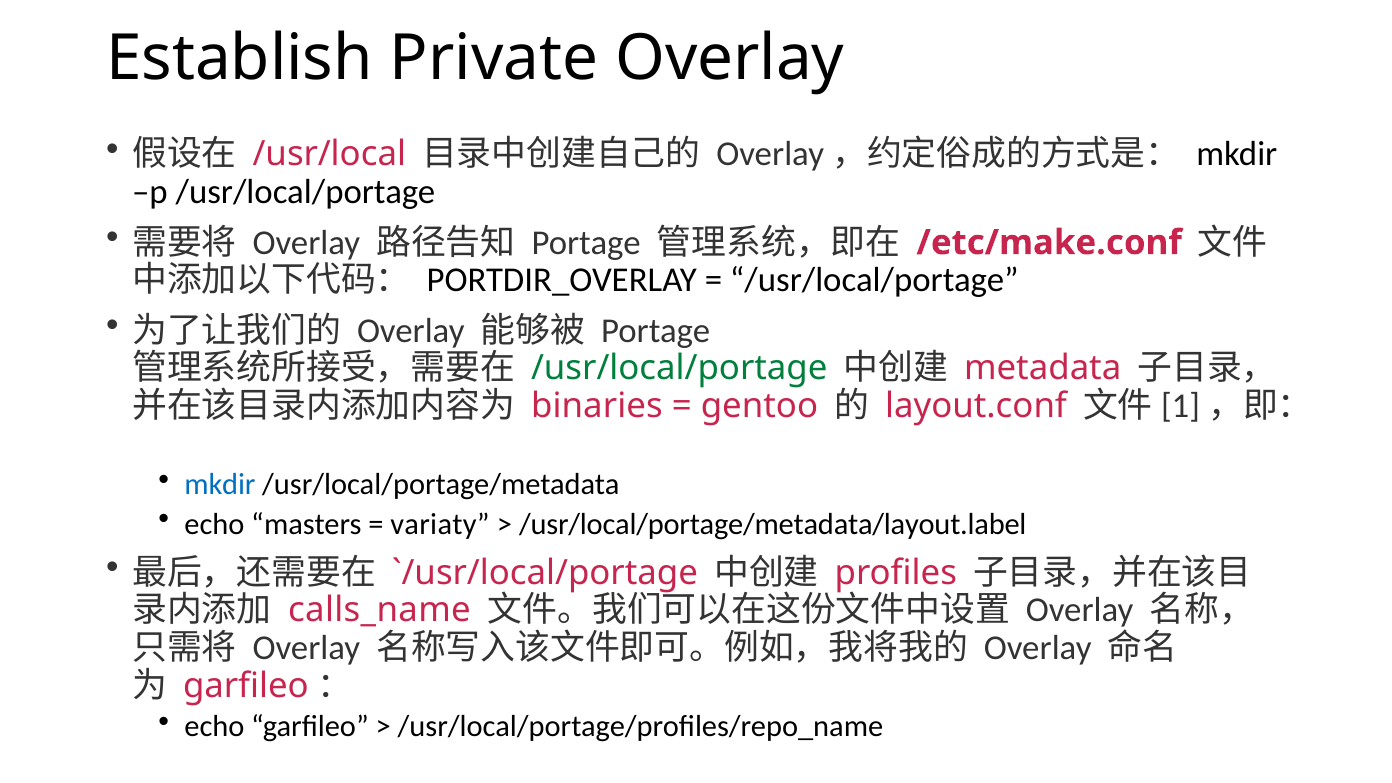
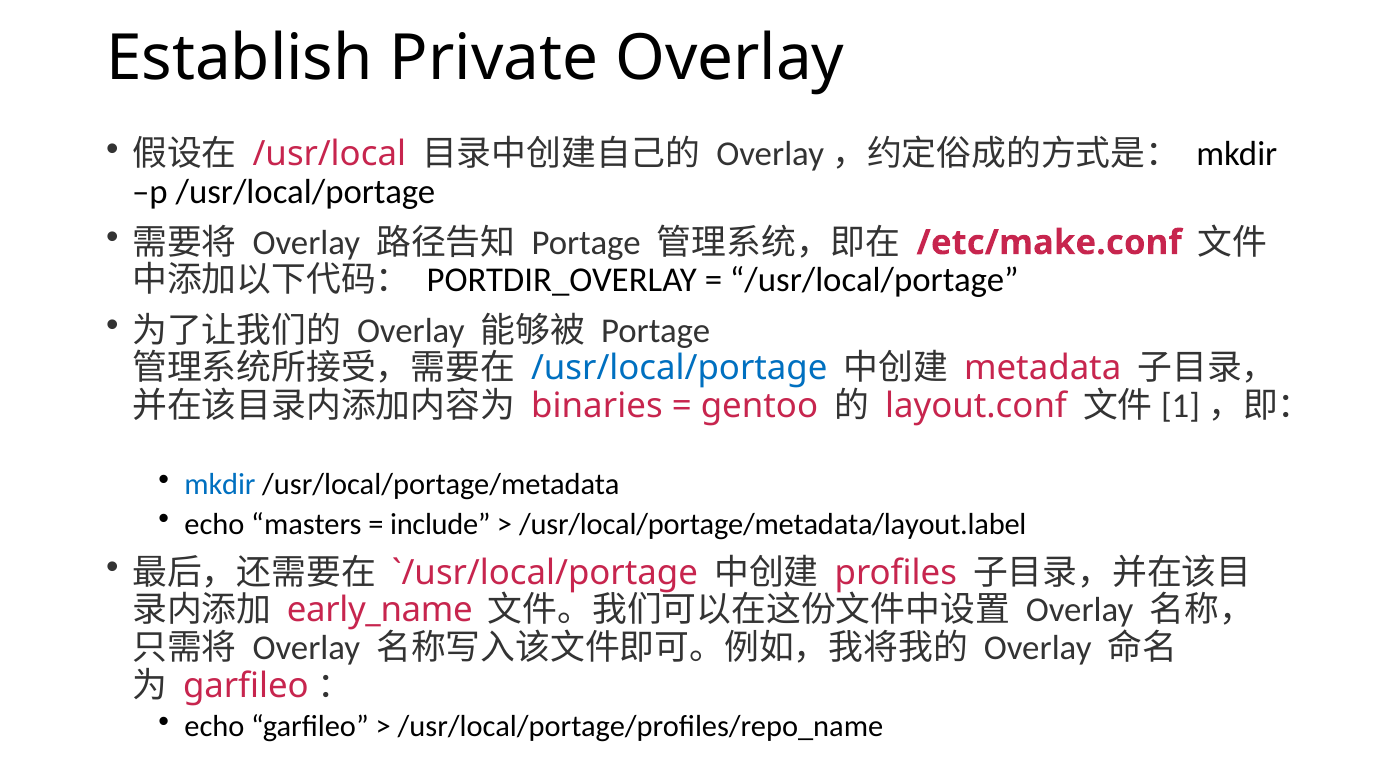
/usr/local/portage colour: green -> blue (679, 368)
variaty: variaty -> include (440, 524)
calls_name: calls_name -> early_name (380, 610)
